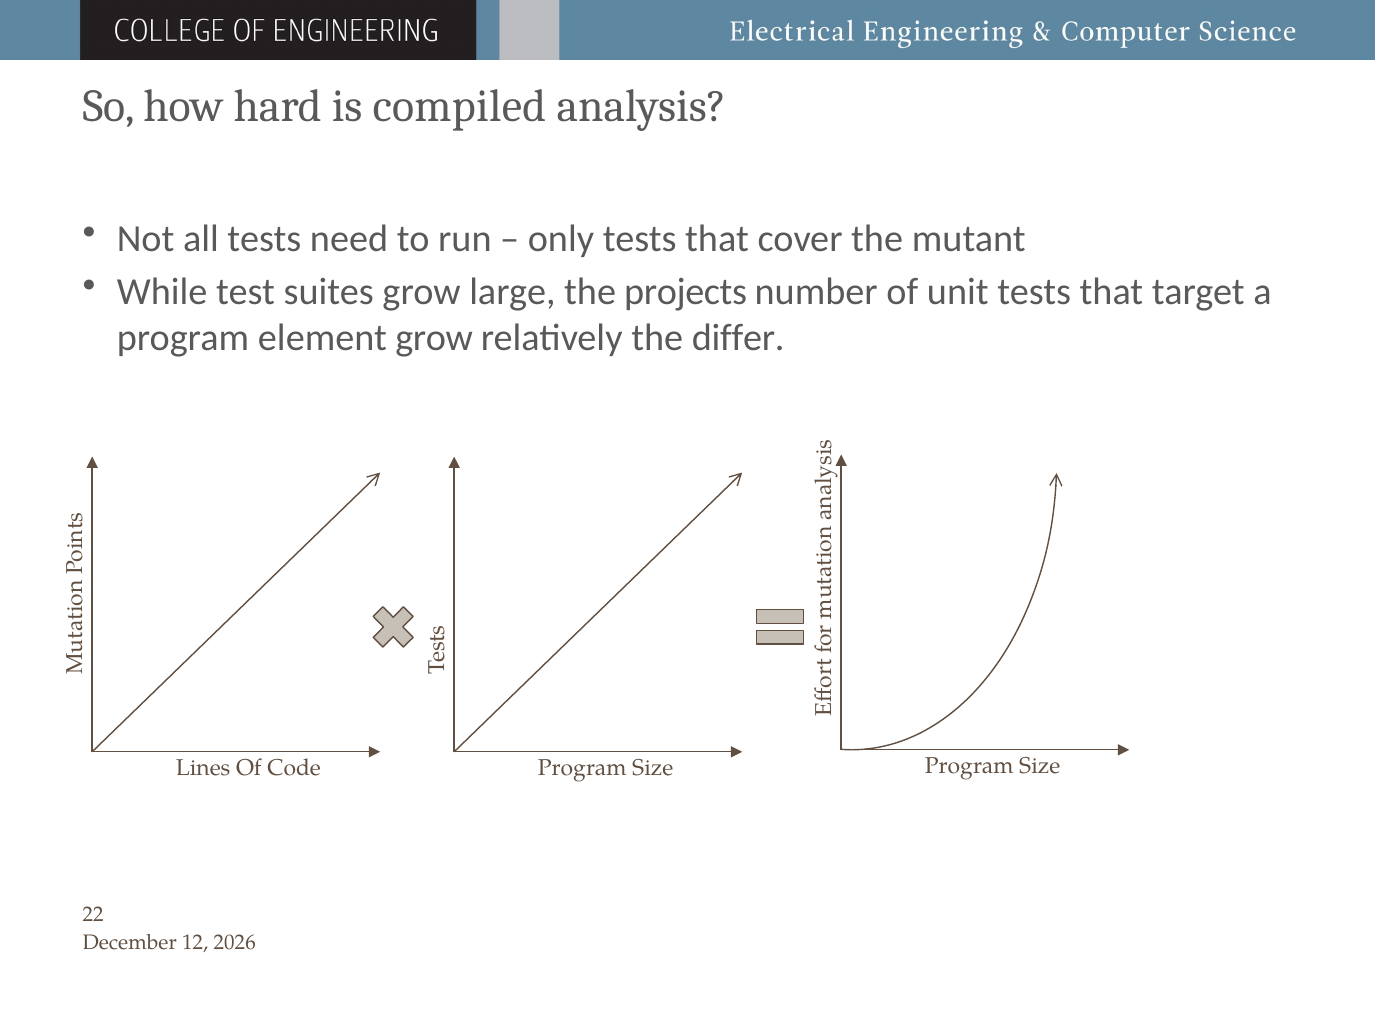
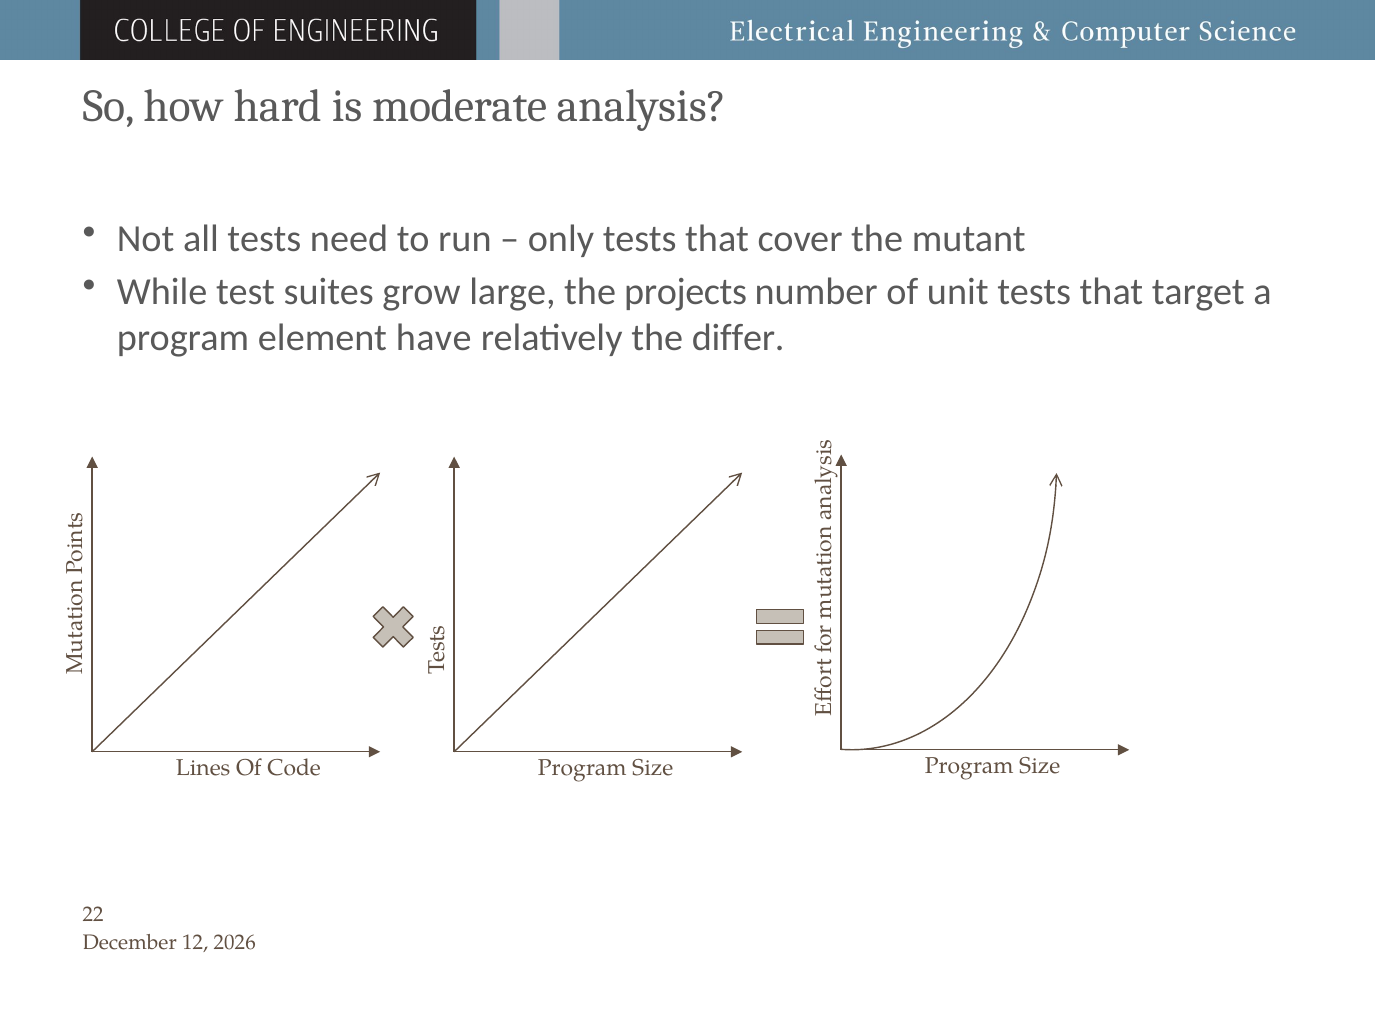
compiled: compiled -> moderate (460, 106)
element grow: grow -> have (434, 338)
